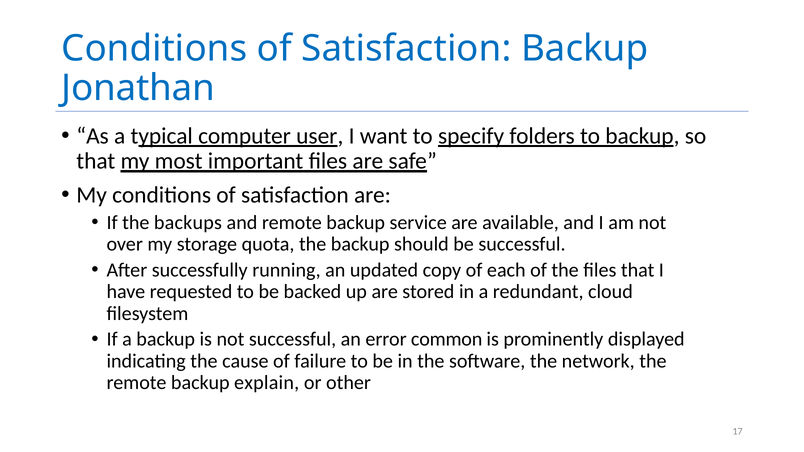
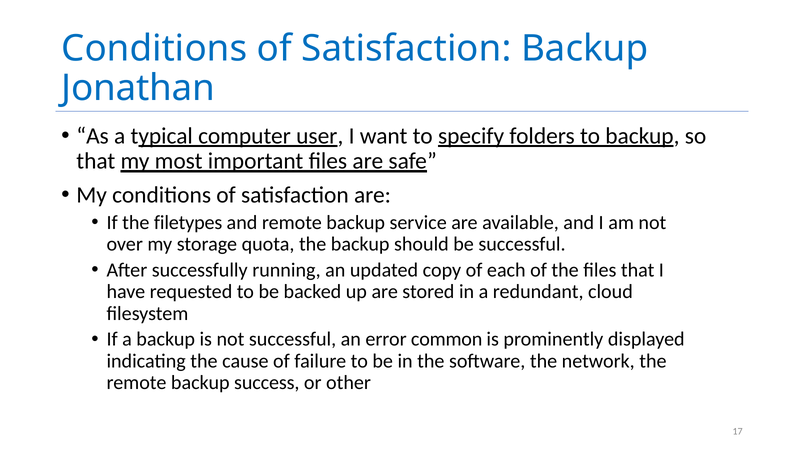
backups: backups -> filetypes (188, 223)
explain: explain -> success (267, 383)
